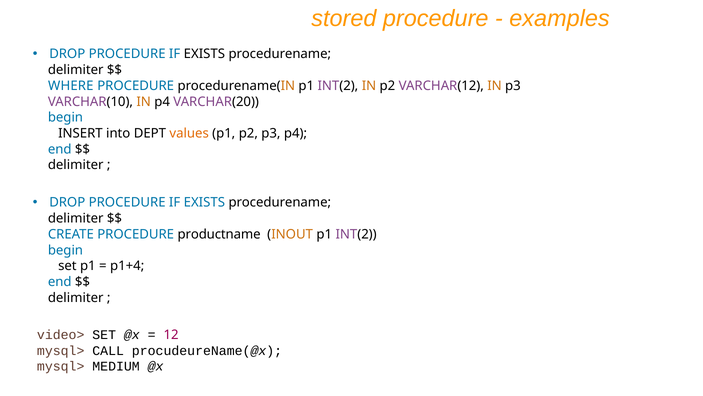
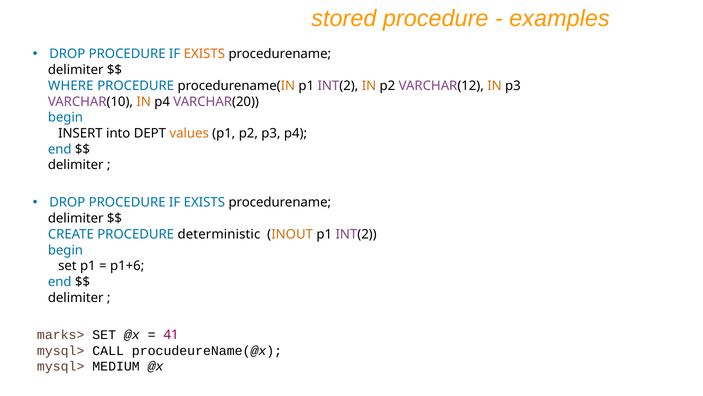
EXISTS colour: black -> orange (204, 54)
productname: productname -> deterministic (219, 234)
p1+4: p1+4 -> p1+6 (127, 266)
video>: video> -> marks> (61, 334)
12: 12 -> 41 (171, 334)
